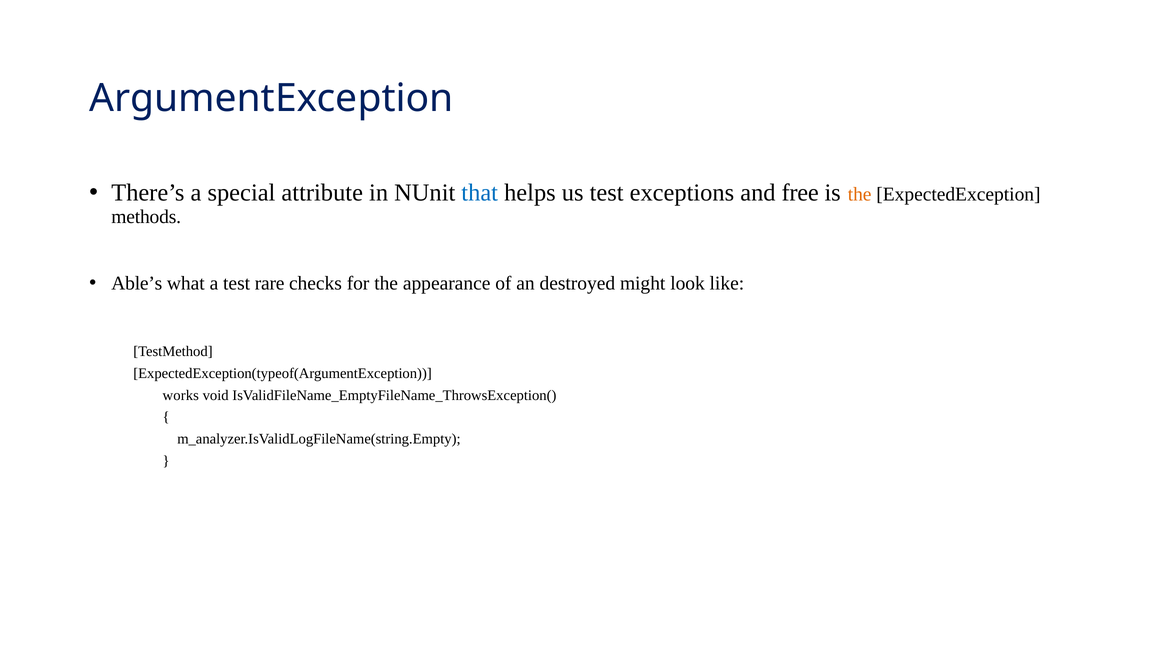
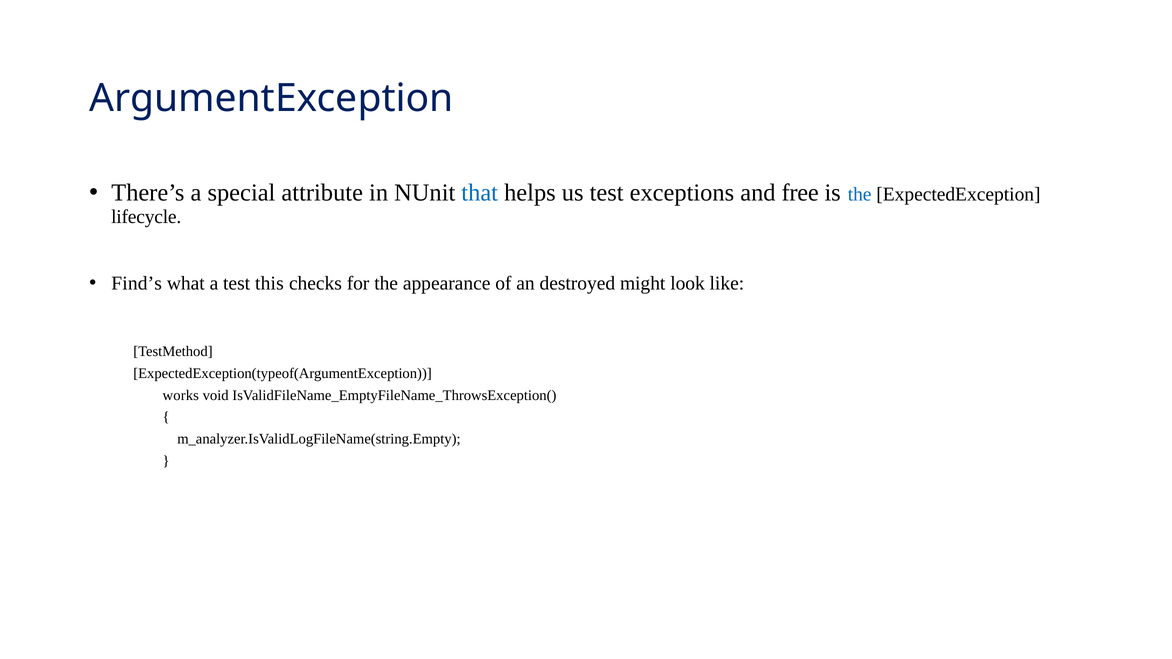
the colour: orange -> blue (860, 195)
methods: methods -> lifecycle (146, 217)
Able’s: Able’s -> Find’s (137, 283)
rare: rare -> this (269, 283)
